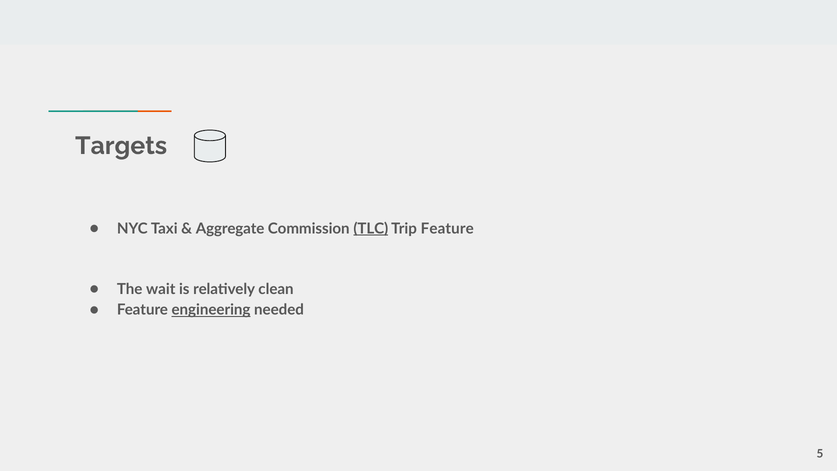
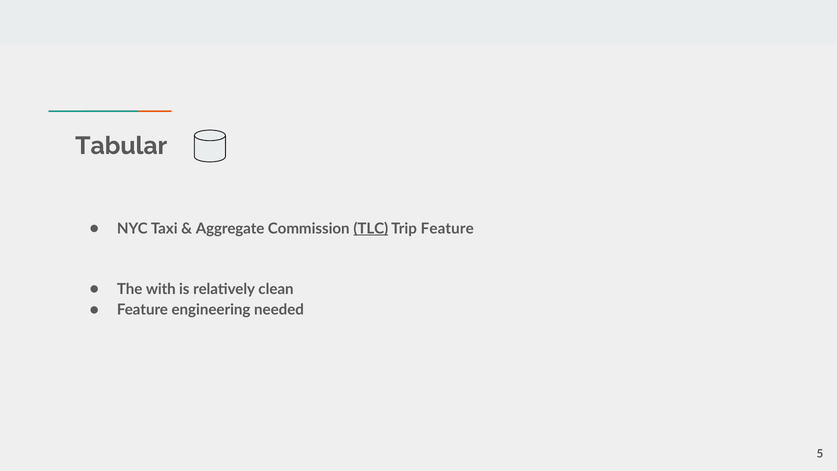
Targets: Targets -> Tabular (121, 146)
wait: wait -> with (161, 289)
engineering underline: present -> none (211, 310)
